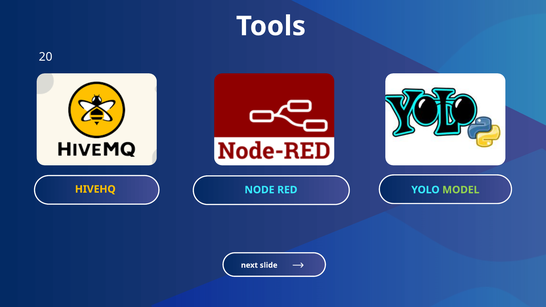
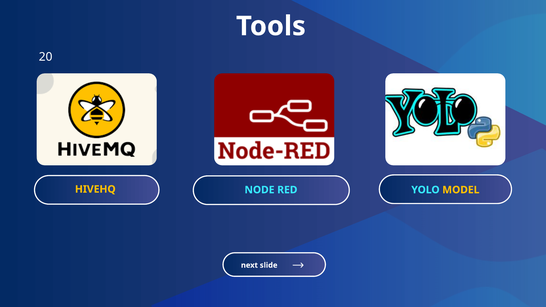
MODEL colour: light green -> yellow (461, 190)
